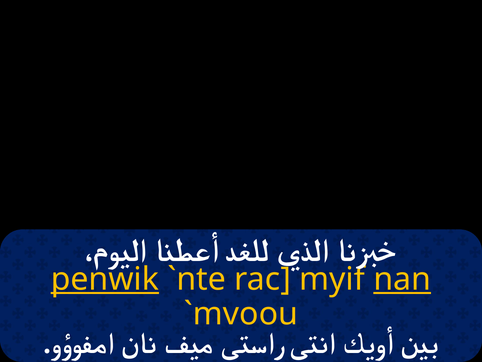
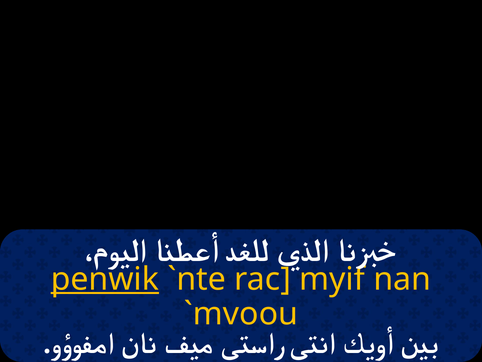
nan underline: present -> none (402, 279)
